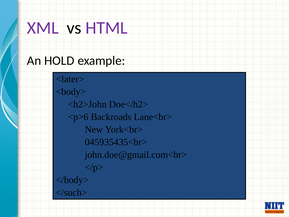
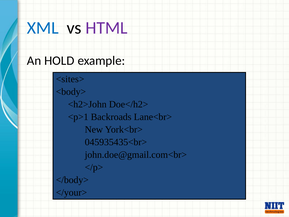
XML colour: purple -> blue (43, 28)
<later>: <later> -> <sites> (70, 79)
<p>6: <p>6 -> <p>1 (78, 117)
</such>: </such> -> </your> (71, 192)
